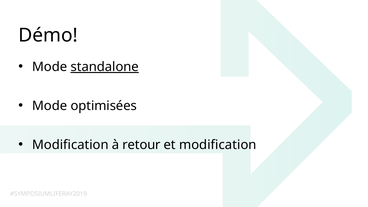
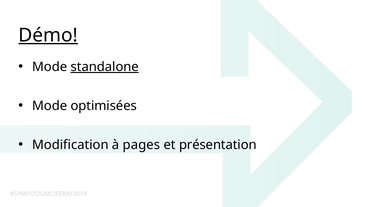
Démo underline: none -> present (48, 35)
retour: retour -> pages (141, 145)
et modification: modification -> présentation (218, 145)
